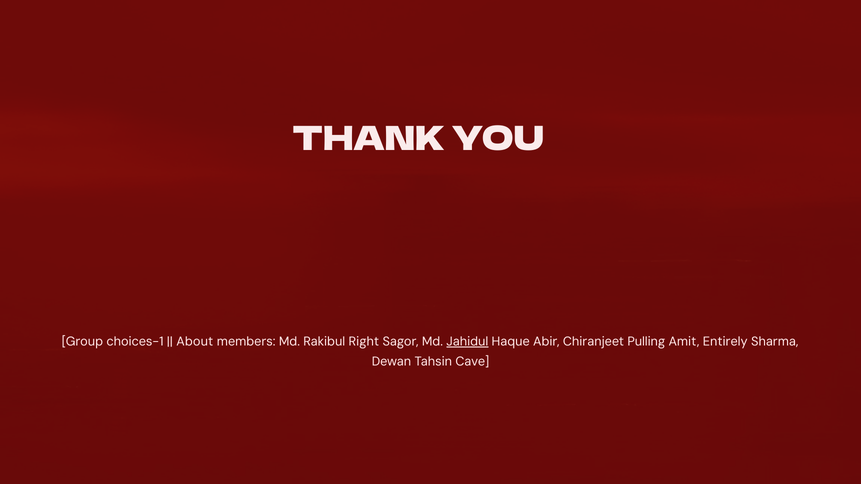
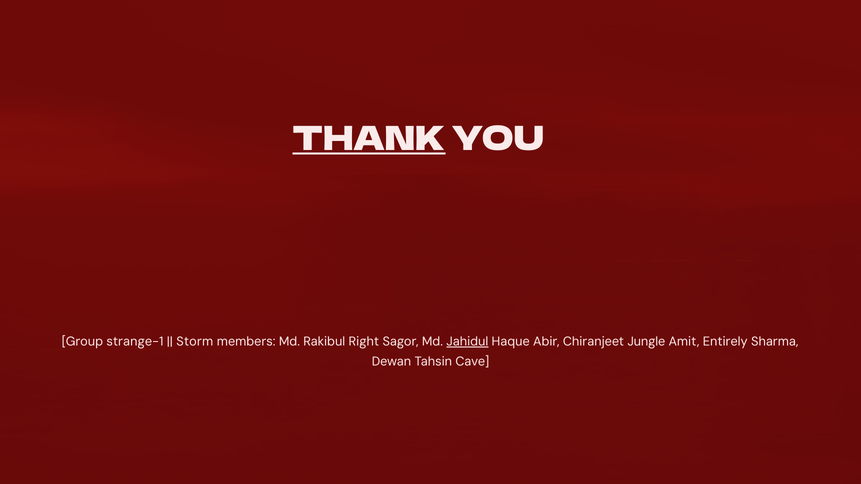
THANK underline: none -> present (369, 139)
choices-1: choices-1 -> strange-1 (135, 342)
About: About -> Storm (195, 342)
Pulling: Pulling -> Jungle (646, 342)
